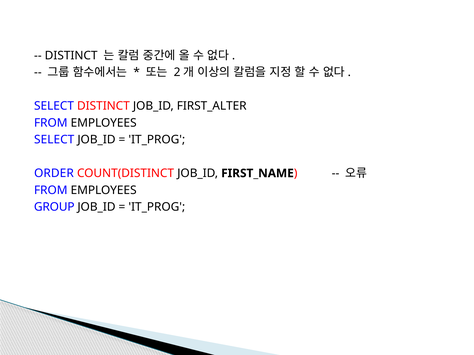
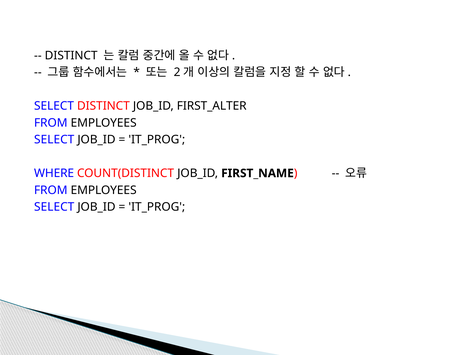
ORDER: ORDER -> WHERE (54, 174)
GROUP: GROUP -> SELECT (54, 207)
